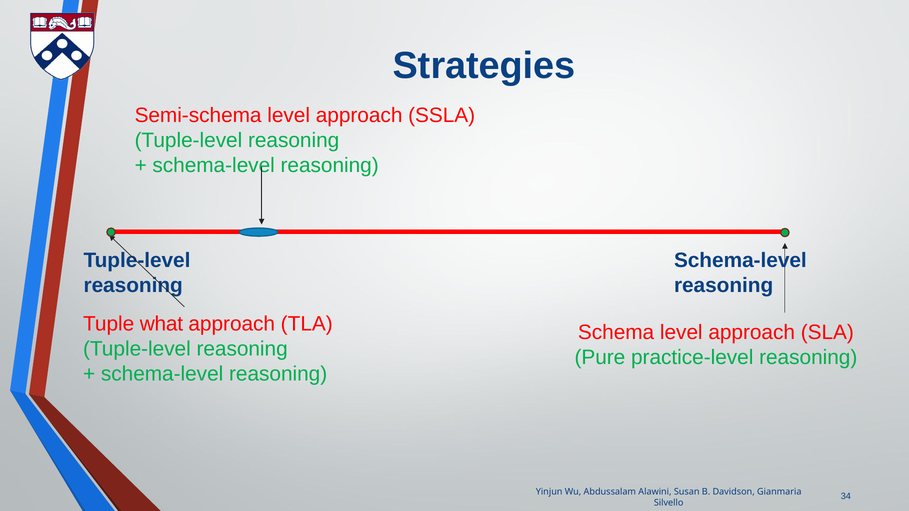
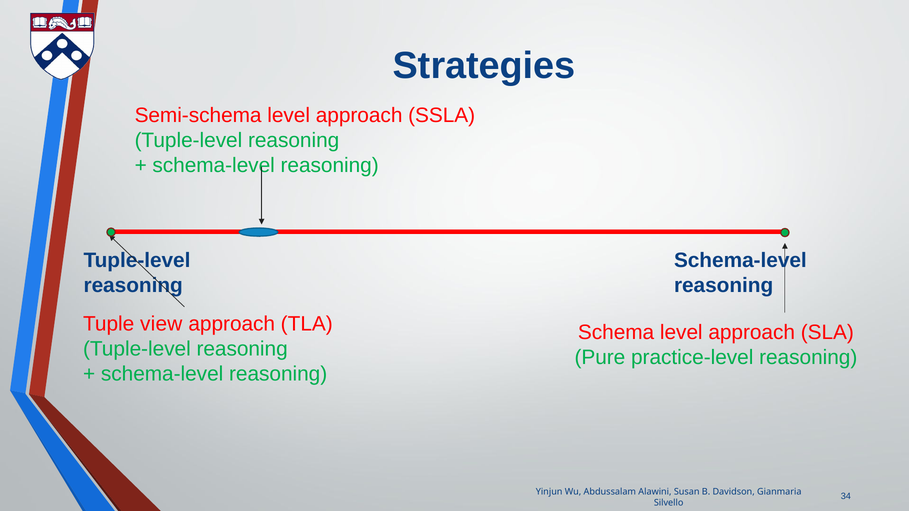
what: what -> view (161, 324)
